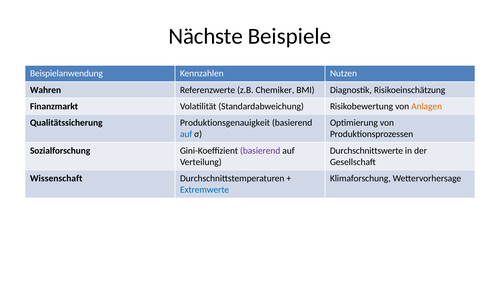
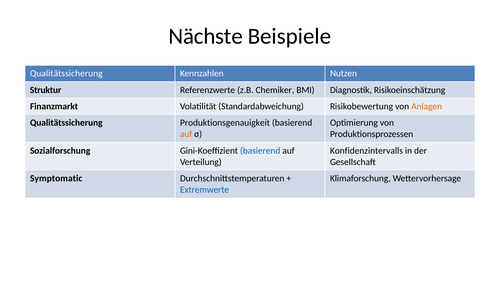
Beispielanwendung: Beispielanwendung -> Qualitätssicherung (66, 74)
Wahren: Wahren -> Struktur (46, 90)
auf colour: blue -> orange (186, 134)
basierend colour: purple -> blue (260, 151)
Durchschnittswerte: Durchschnittswerte -> Konfidenzintervalls (366, 151)
Wissenschaft: Wissenschaft -> Symptomatic (56, 179)
